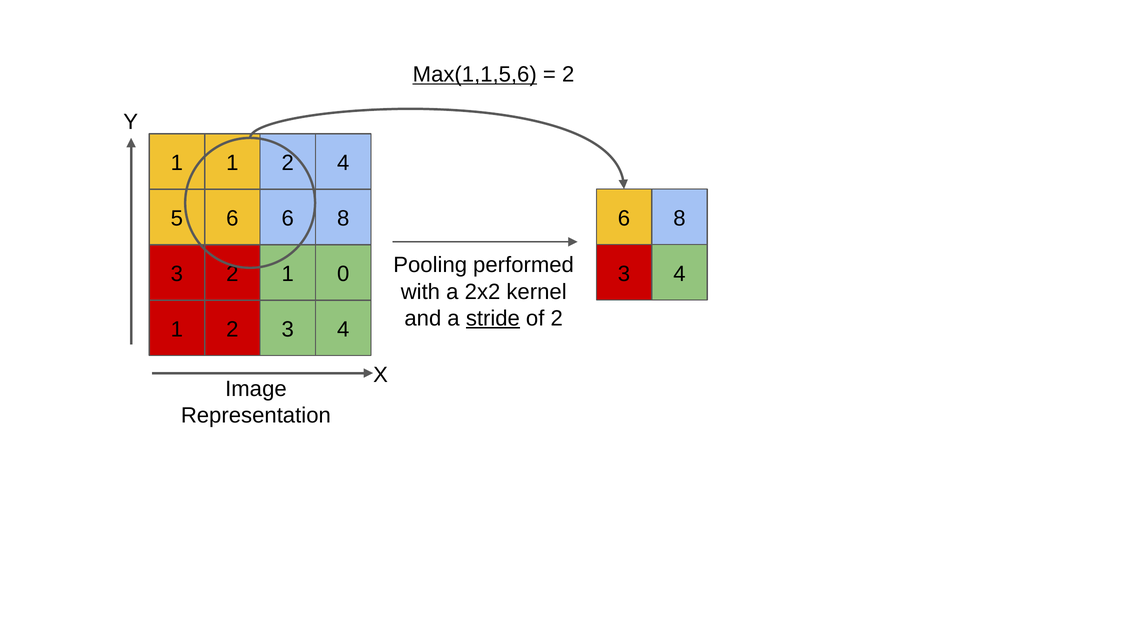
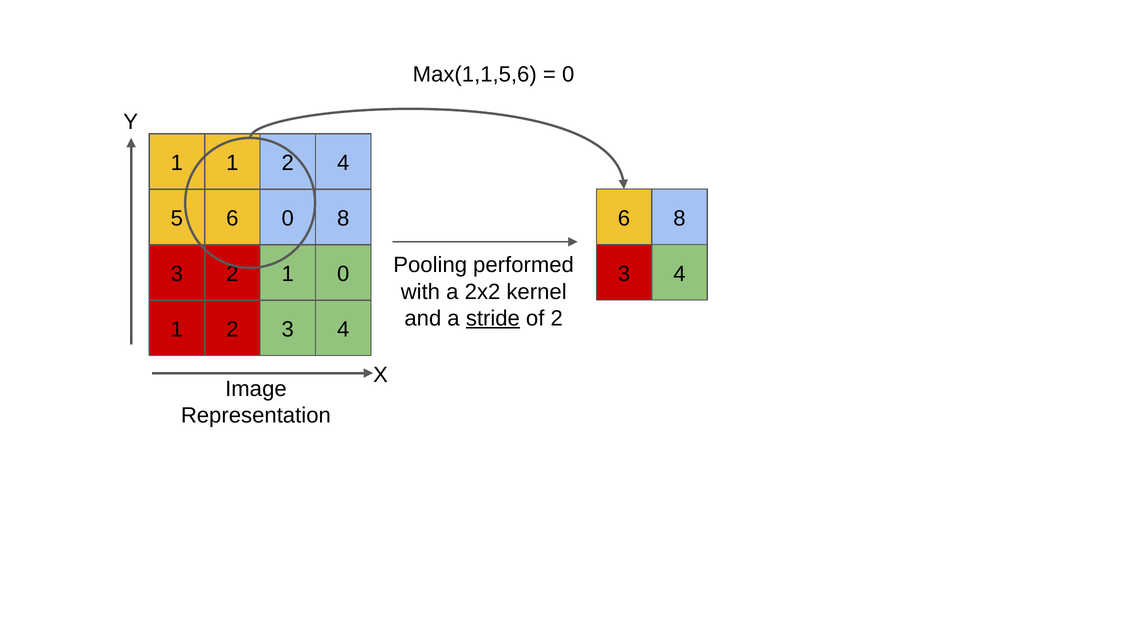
Max(1,1,5,6 underline: present -> none (475, 74)
2: 2 -> 0 (568, 74)
6 6: 6 -> 0 (288, 219)
